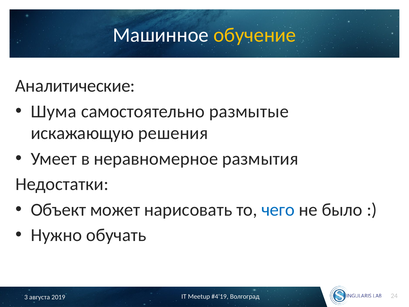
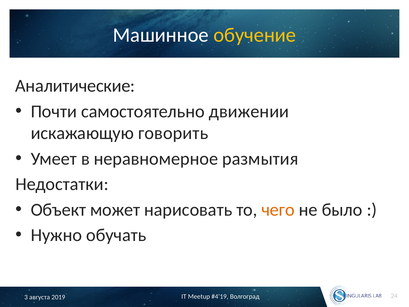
Шума: Шума -> Почти (54, 111)
размытые: размытые -> движении (249, 111)
решения: решения -> говорить (173, 133)
чего colour: blue -> orange (278, 210)
